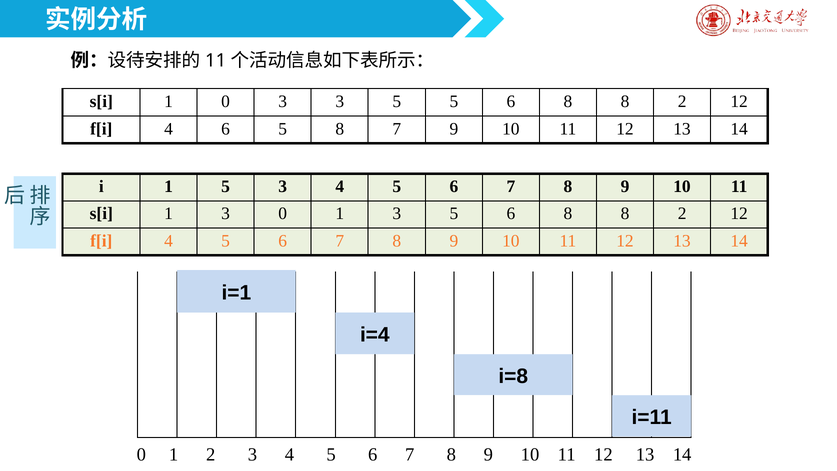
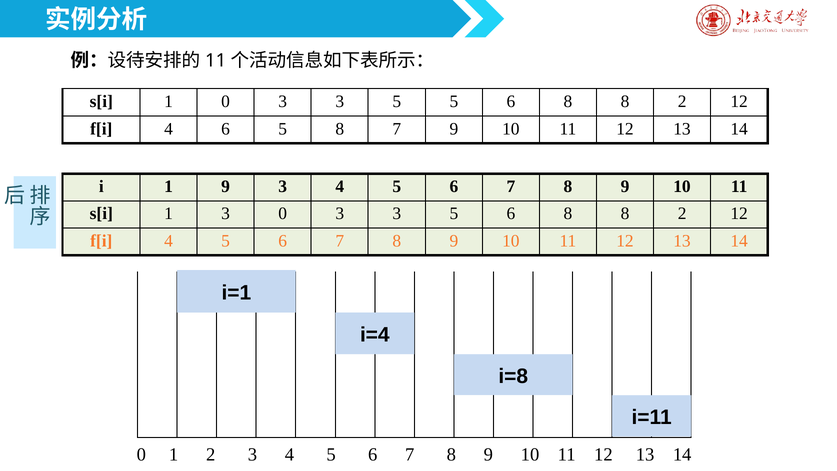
1 5: 5 -> 9 (226, 186)
3 0 1: 1 -> 3 (340, 214)
